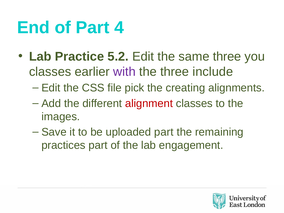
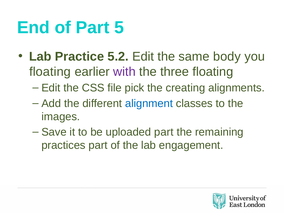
4: 4 -> 5 (119, 27)
same three: three -> body (227, 56)
classes: classes -> floating (50, 72)
three include: include -> floating (213, 72)
alignment colour: red -> blue (149, 103)
